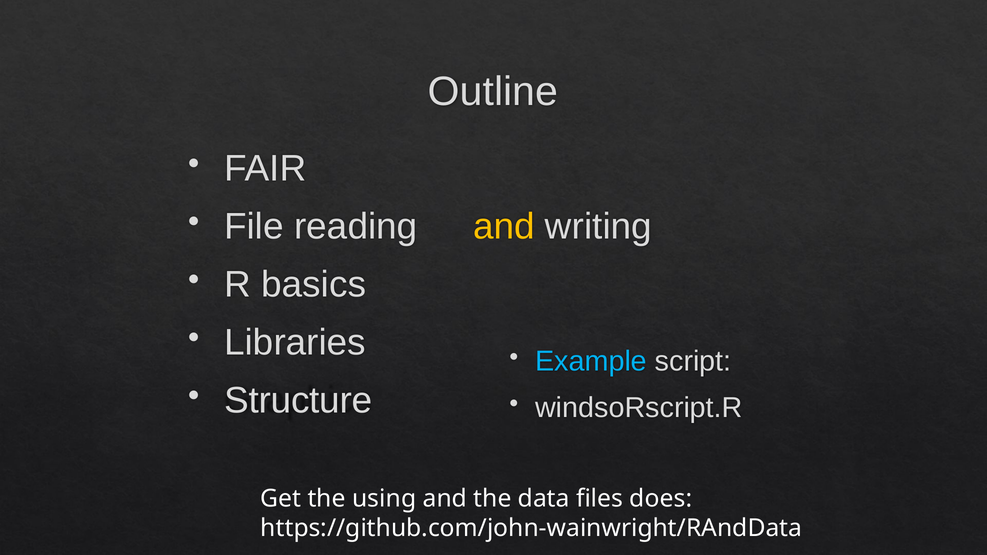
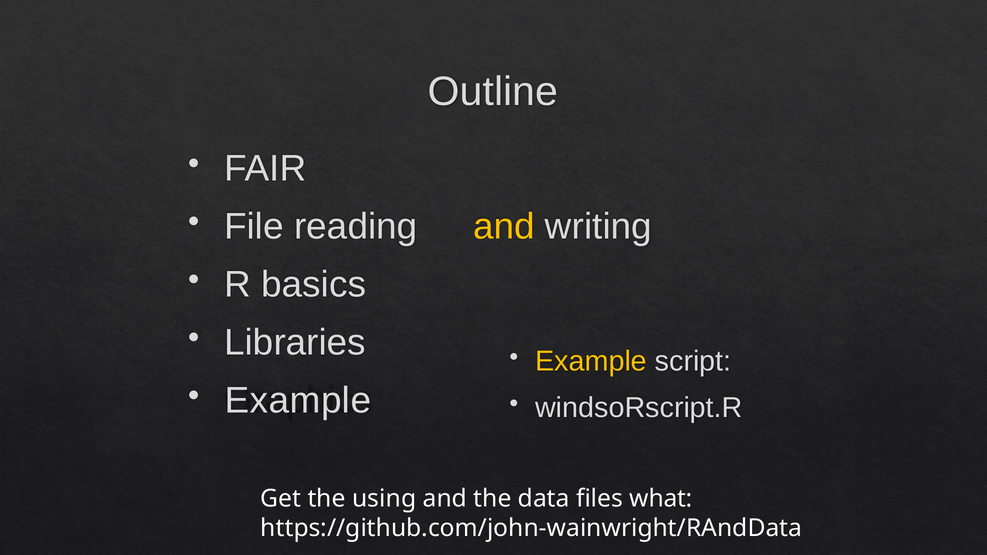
Example colour: light blue -> yellow (591, 361)
Structure: Structure -> Example (298, 401)
does: does -> what (661, 499)
